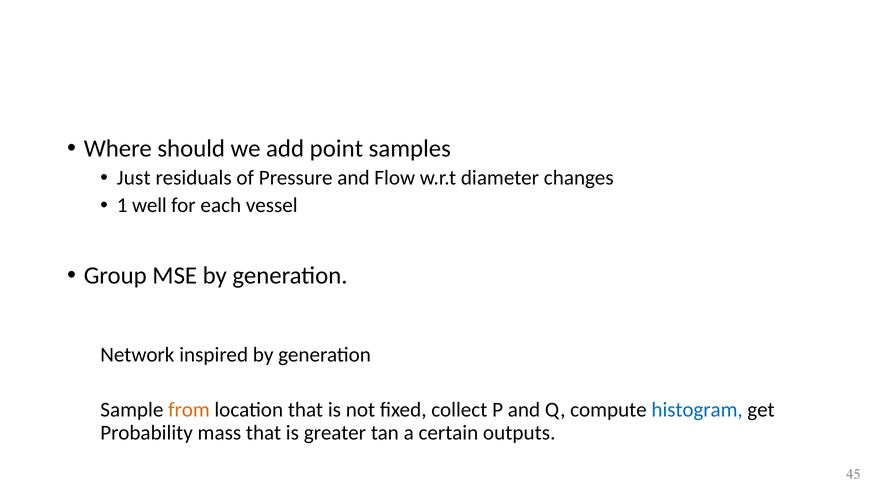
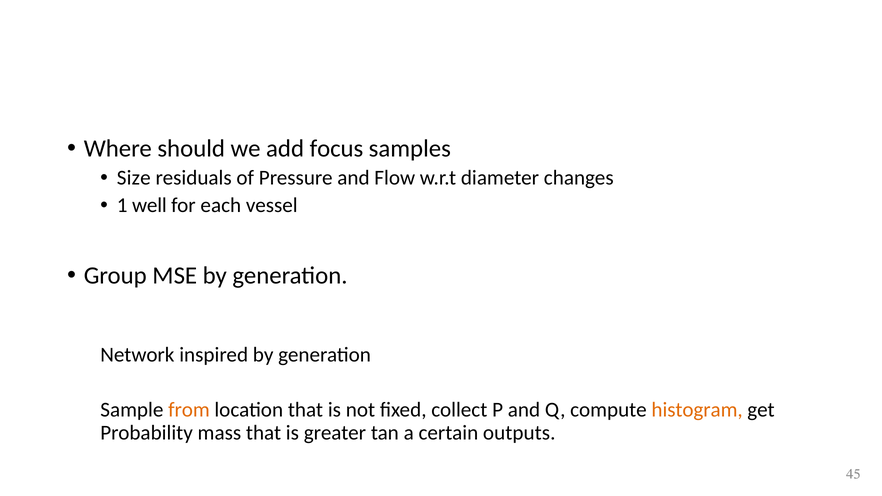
point: point -> focus (336, 149)
Just: Just -> Size (134, 178)
histogram colour: blue -> orange (697, 410)
